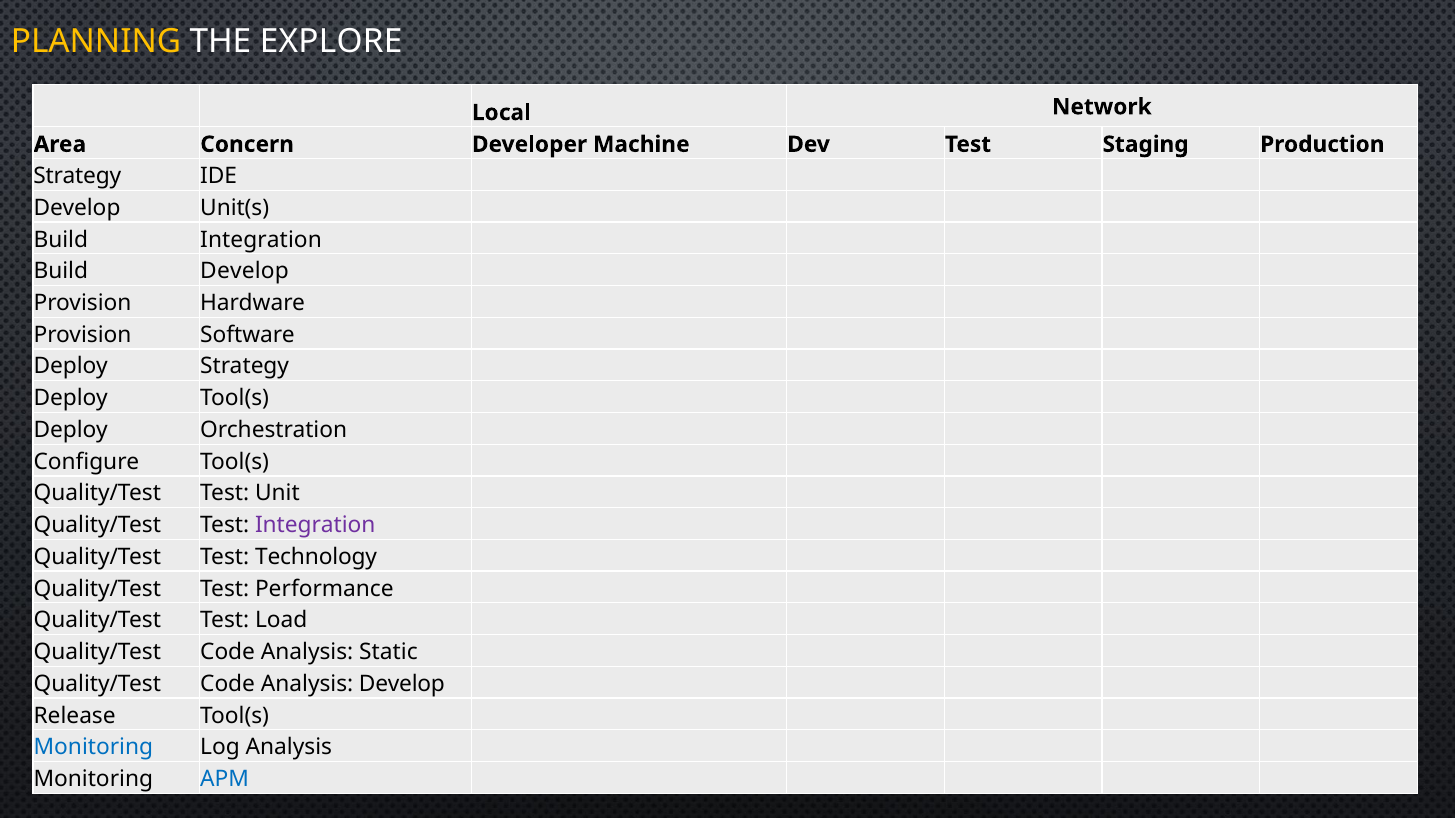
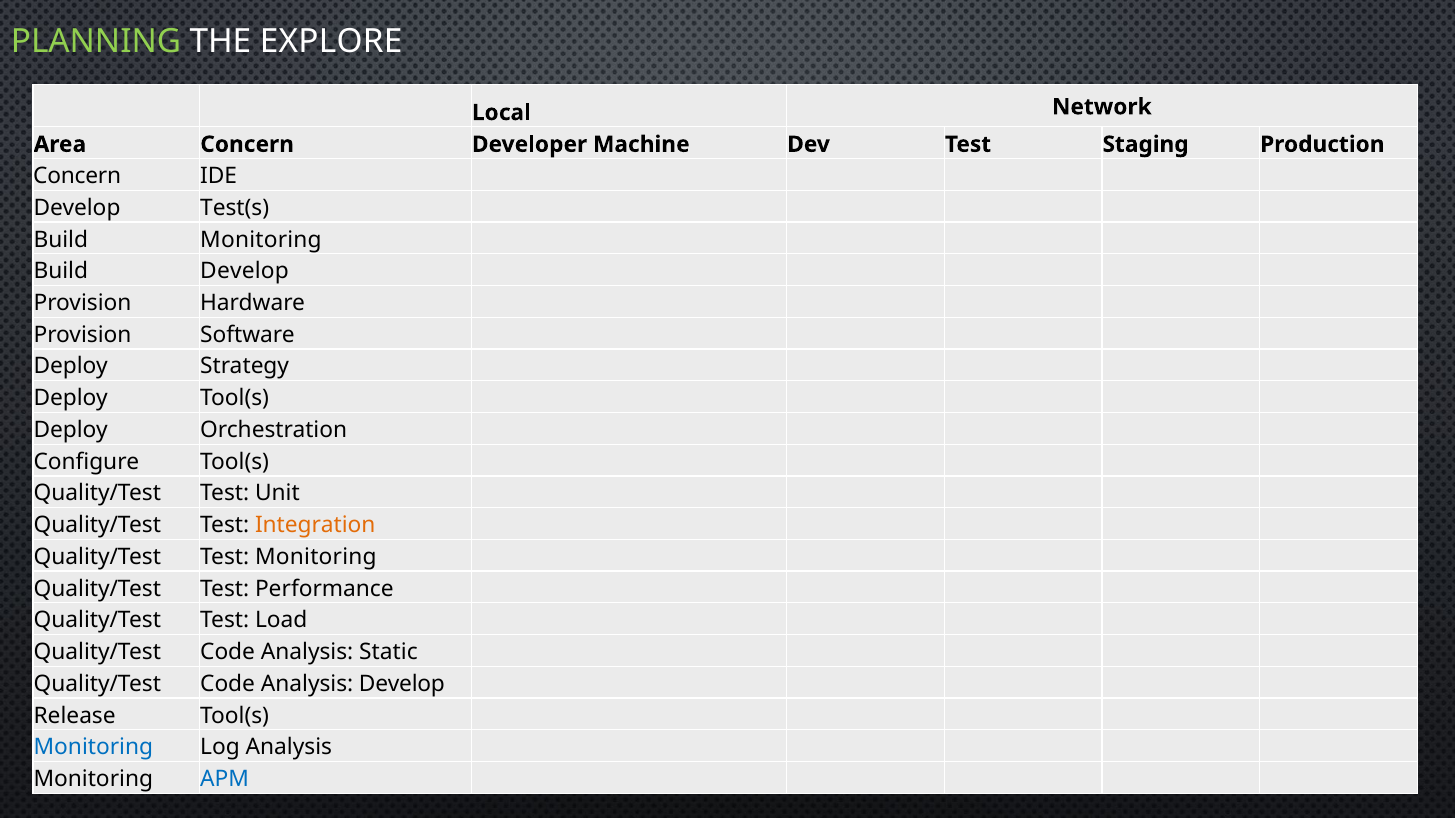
PLANNING colour: yellow -> light green (96, 42)
Strategy: Strategy -> Concern (77, 176)
Unit(s: Unit(s -> Test(s (235, 208)
Build Integration: Integration -> Monitoring (261, 240)
Integration colour: purple -> orange (315, 525)
Test Technology: Technology -> Monitoring (316, 557)
